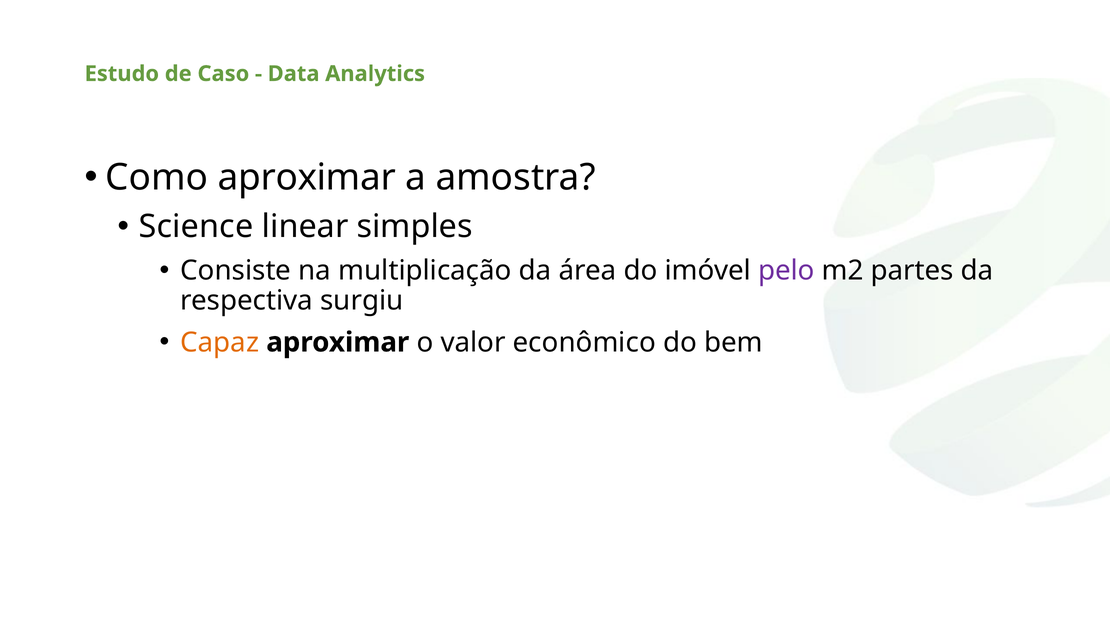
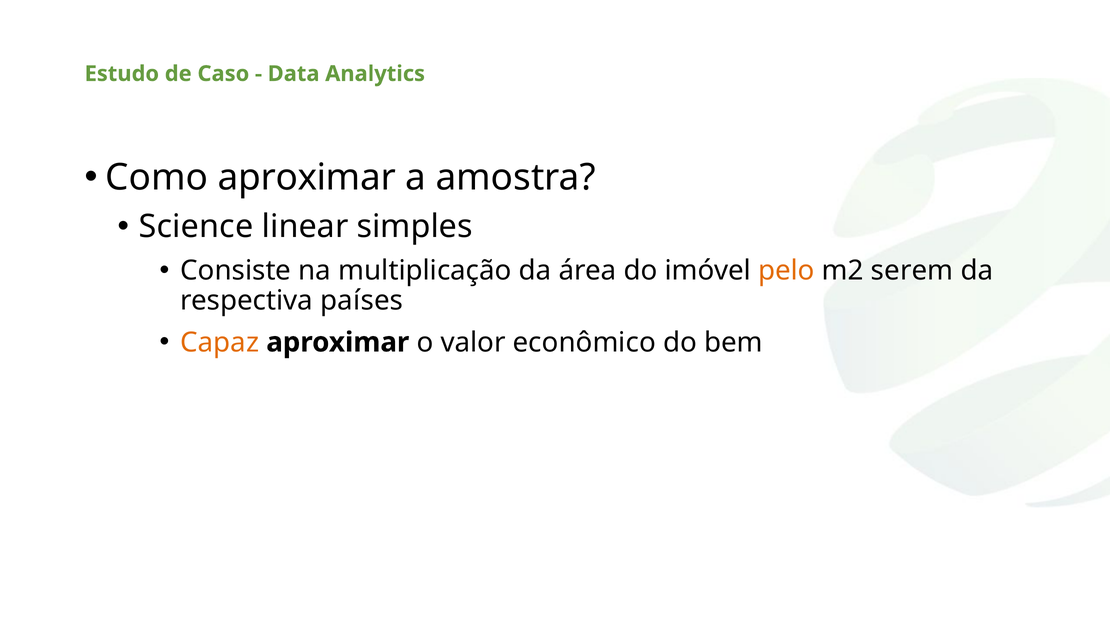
pelo colour: purple -> orange (786, 271)
partes: partes -> serem (912, 271)
surgiu: surgiu -> países (362, 300)
